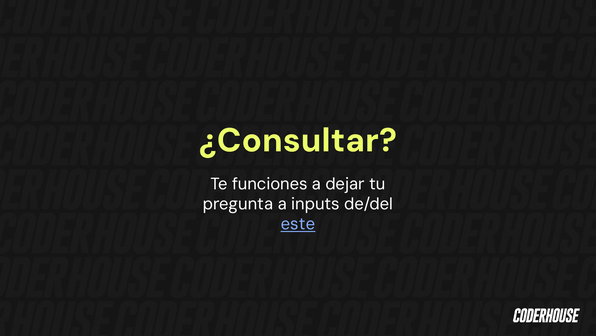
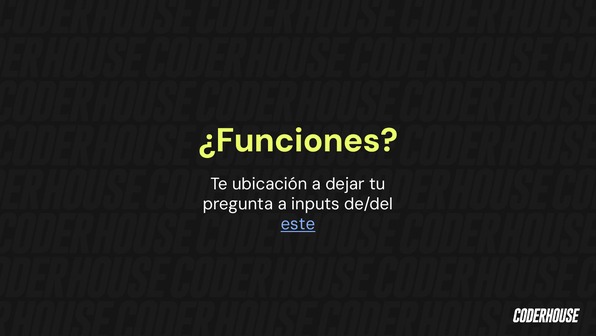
¿Consultar: ¿Consultar -> ¿Funciones (298, 140)
funciones: funciones -> ubicación (270, 184)
